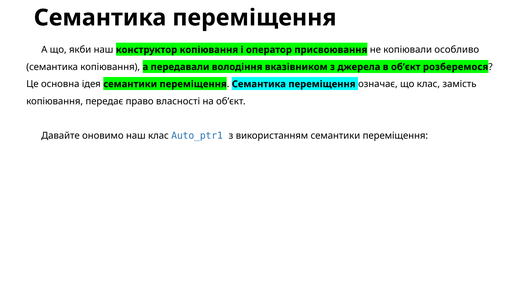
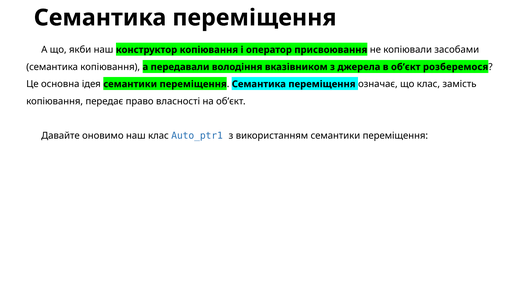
особливо: особливо -> засобами (457, 50)
